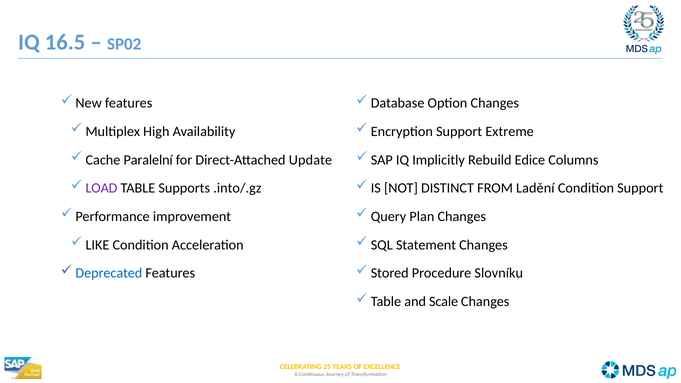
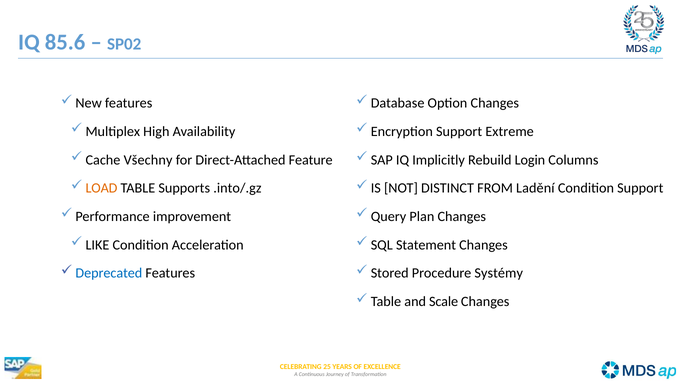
16.5: 16.5 -> 85.6 (65, 42)
Paralelní: Paralelní -> Všechny (148, 160)
Update: Update -> Feature (311, 160)
Edice: Edice -> Login (530, 160)
LOAD colour: purple -> orange (101, 188)
Slovníku: Slovníku -> Systémy (499, 273)
